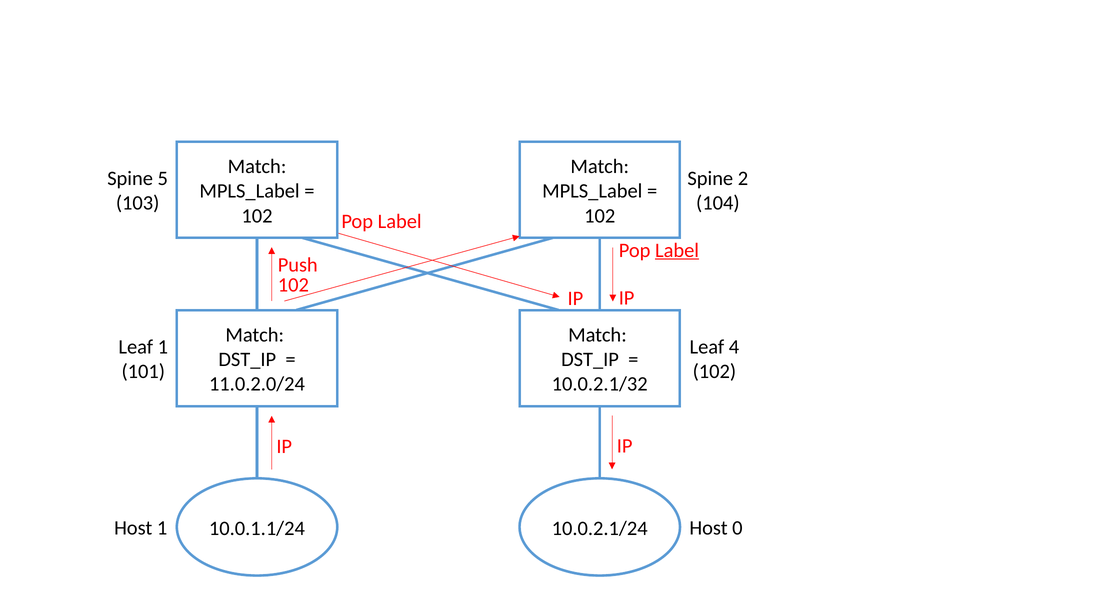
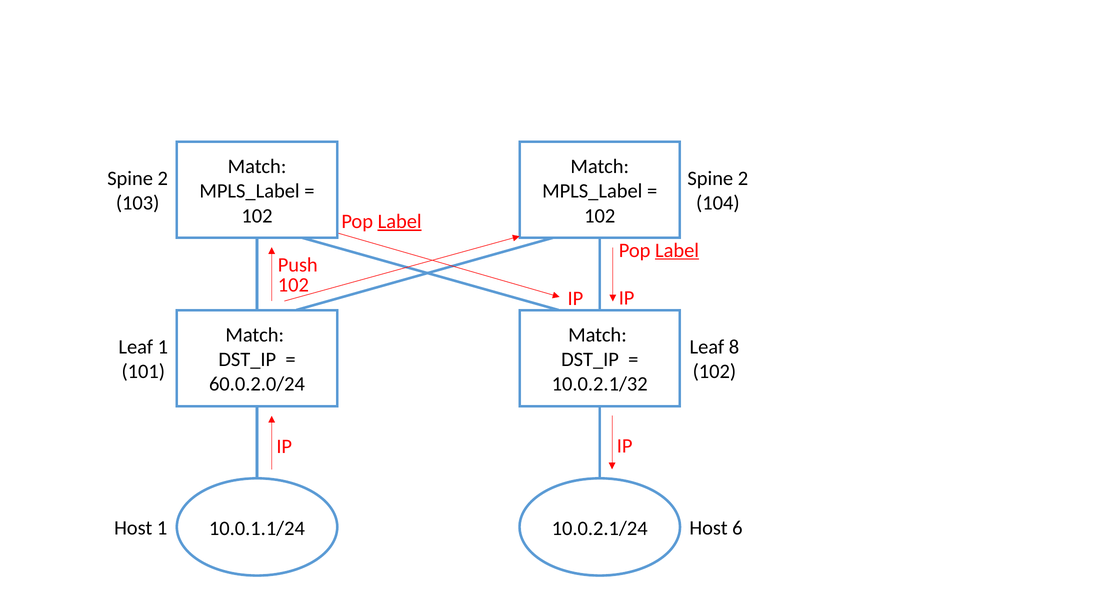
5: 5 -> 2 (163, 178)
Label underline: none -> present (400, 221)
4: 4 -> 8 (734, 347)
11.0.2.0/24: 11.0.2.0/24 -> 60.0.2.0/24 (257, 384)
0: 0 -> 6 (737, 528)
